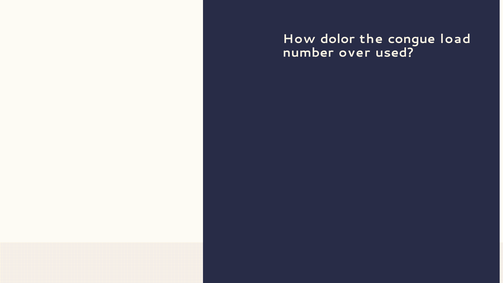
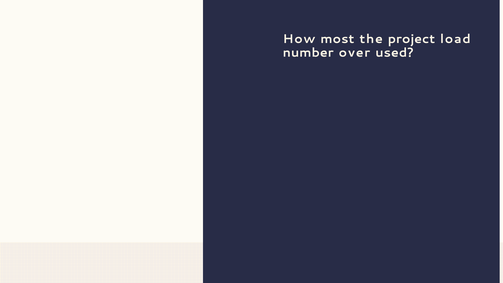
dolor: dolor -> most (337, 39)
congue: congue -> project (411, 39)
